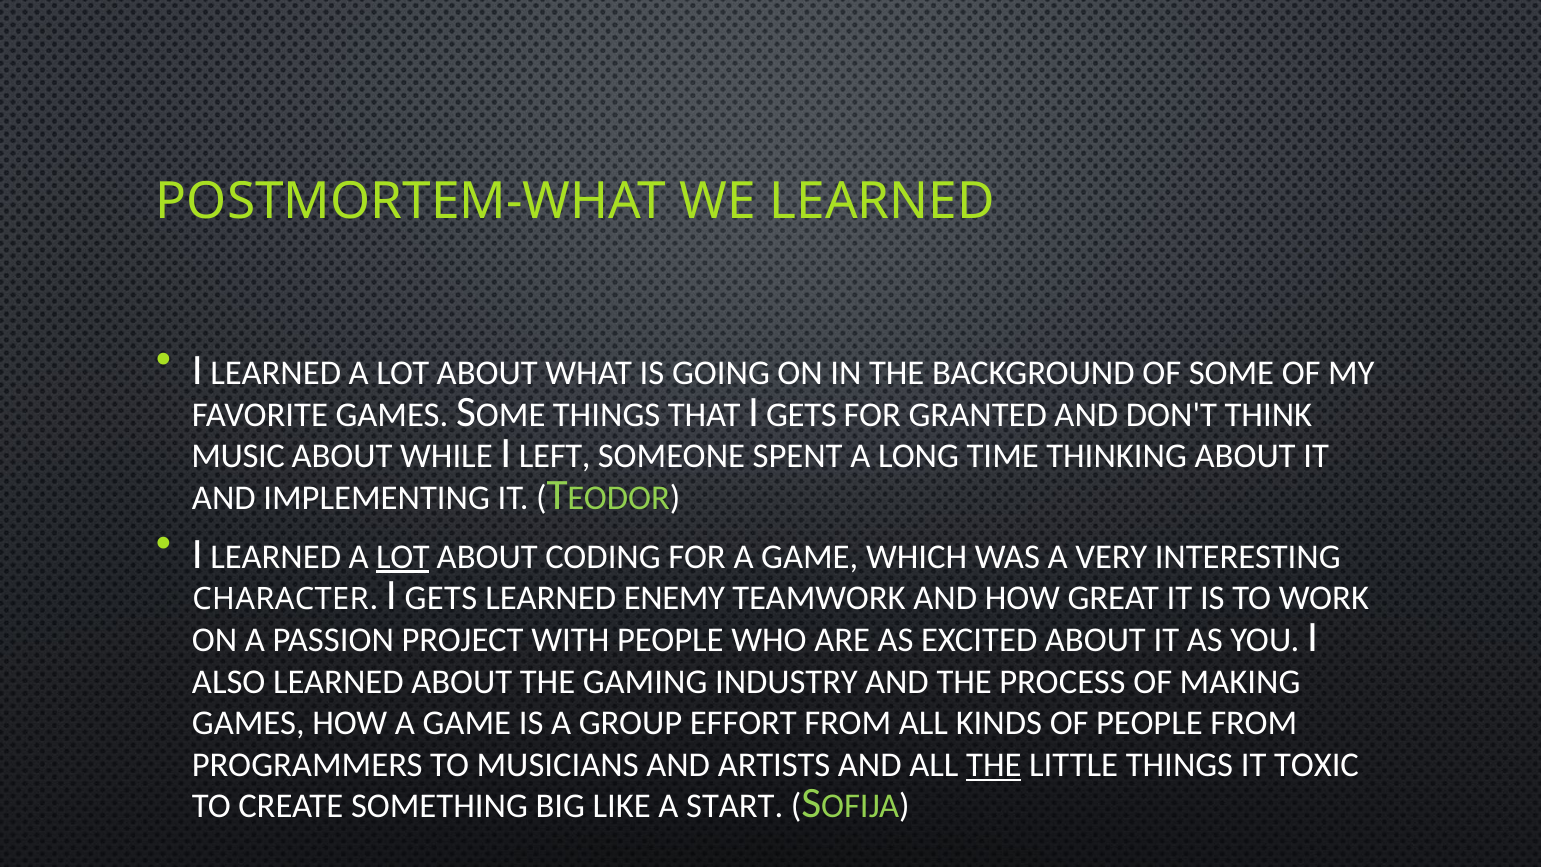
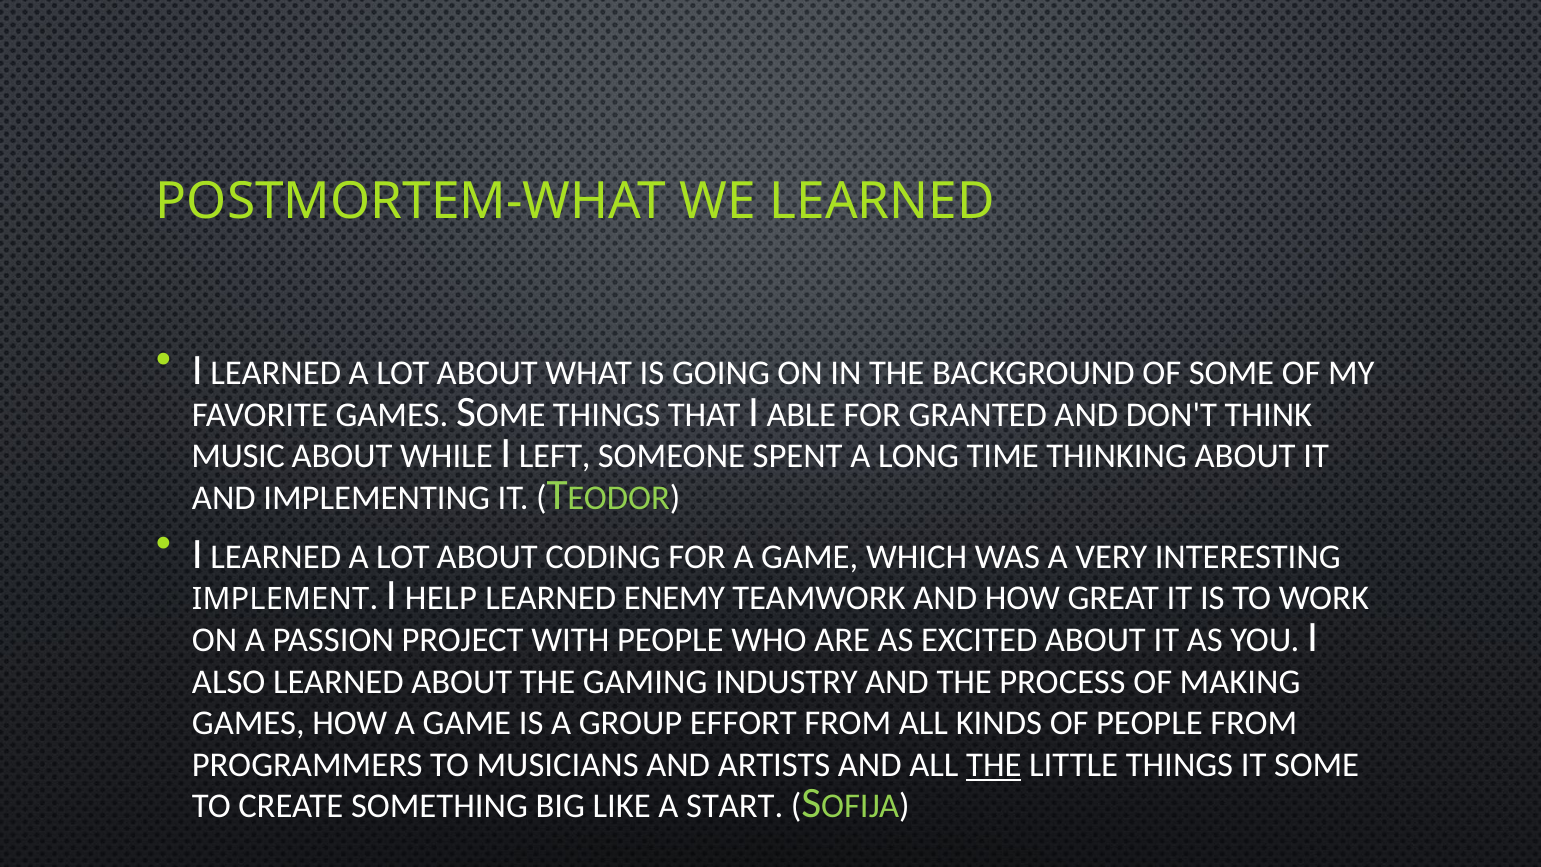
THAT I GETS: GETS -> ABLE (801, 415)
LOT underline: present -> none (403, 556)
CHARACTER: CHARACTER -> IMPLEMENT (281, 599)
GETS: GETS -> HELP (441, 598)
IT TOXIC: TOXIC -> SOME (1317, 765)
